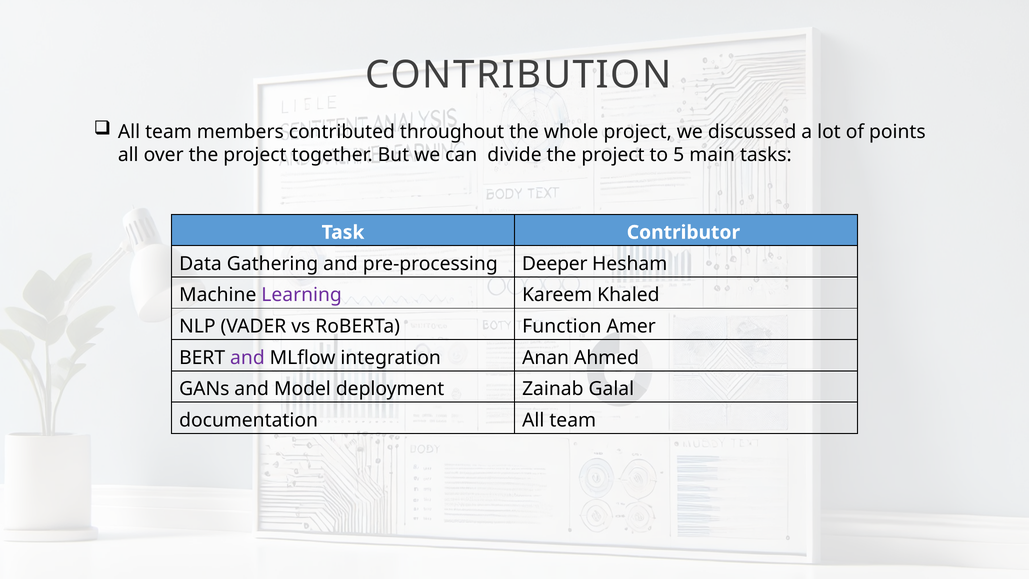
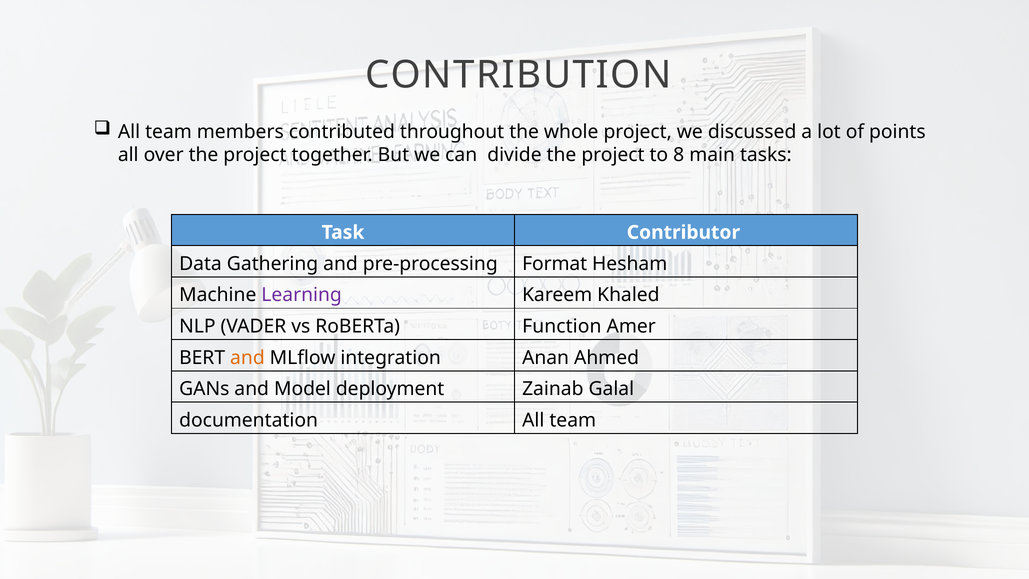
5: 5 -> 8 (679, 155)
Deeper: Deeper -> Format (555, 264)
and colour: purple -> orange (247, 358)
